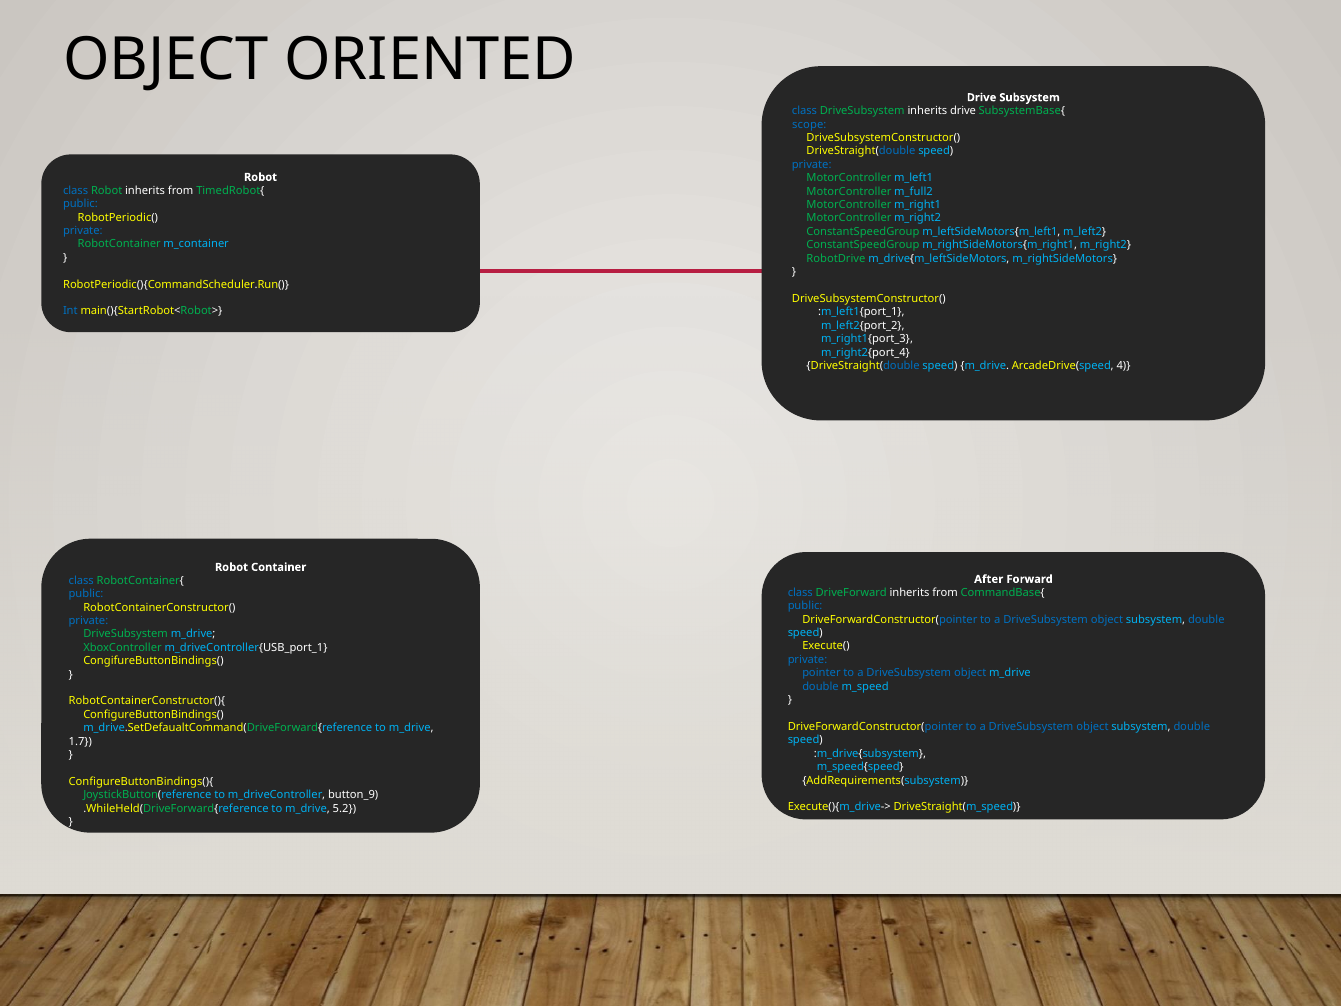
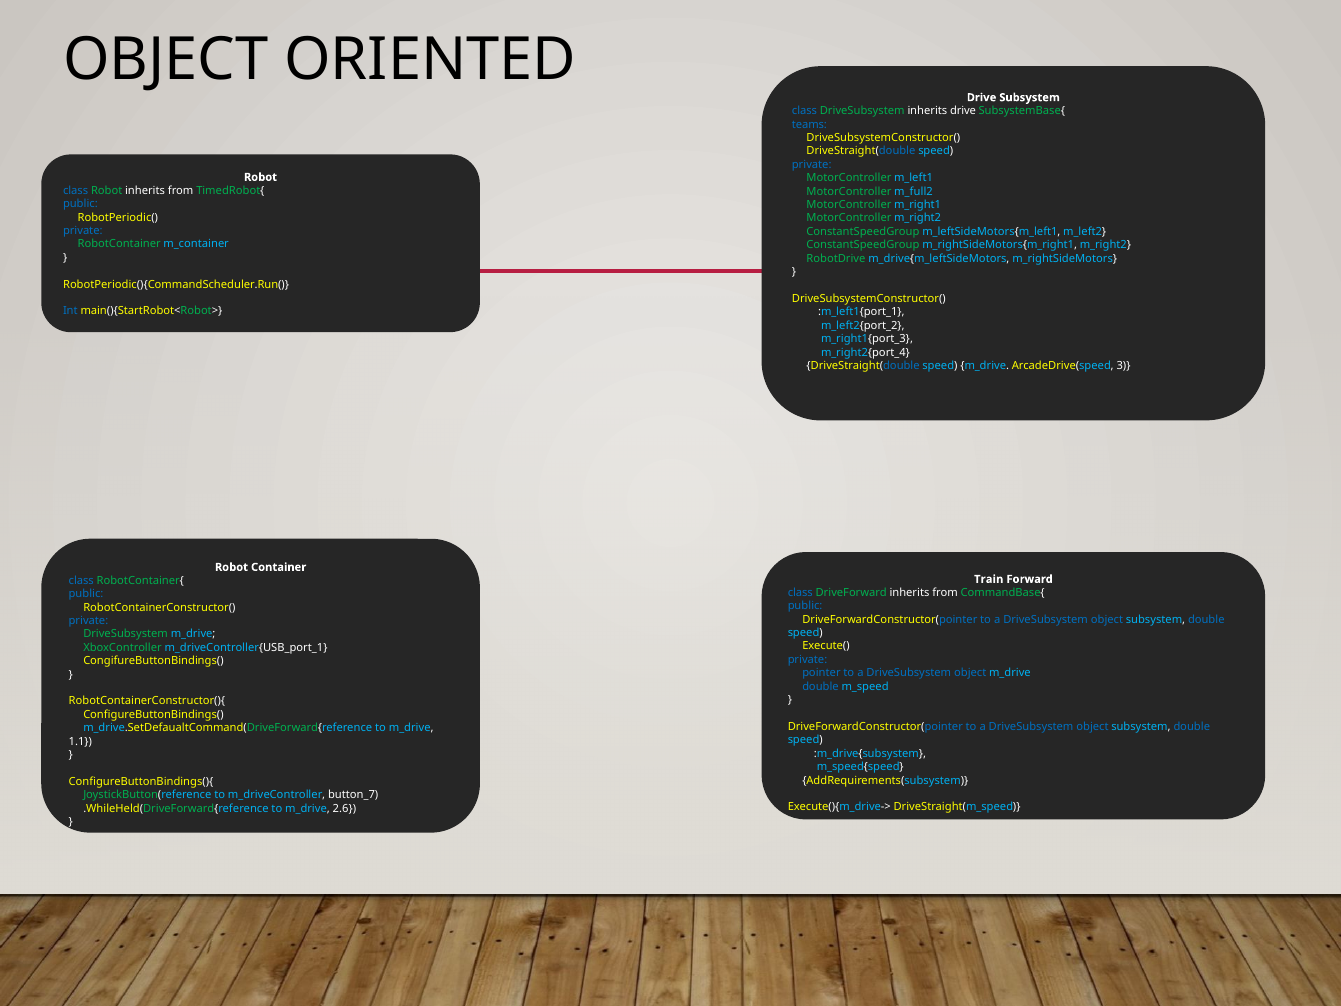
scope: scope -> teams (809, 124)
4: 4 -> 3 (1124, 366)
After: After -> Train (989, 579)
1.7: 1.7 -> 1.1 (80, 741)
button_9: button_9 -> button_7 (353, 795)
5.2: 5.2 -> 2.6 (344, 808)
